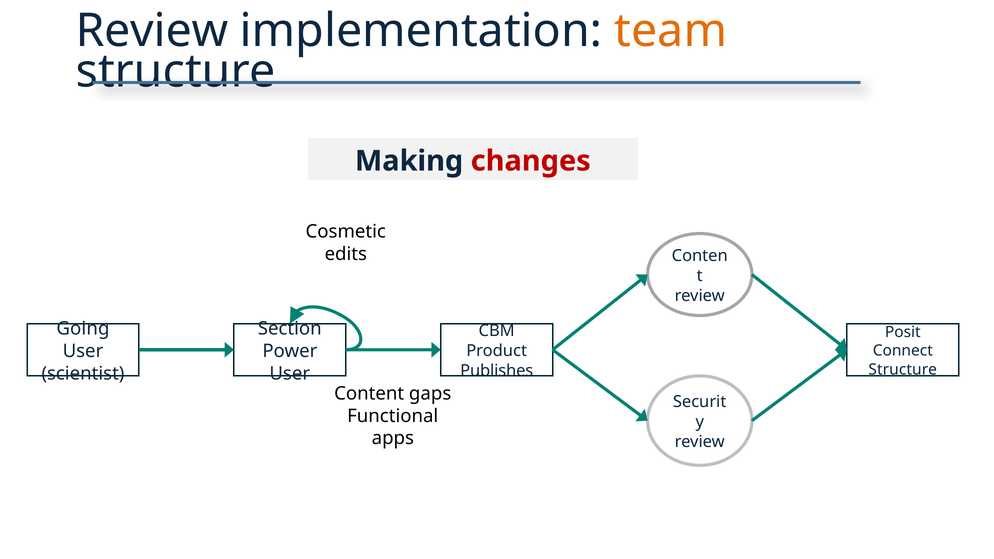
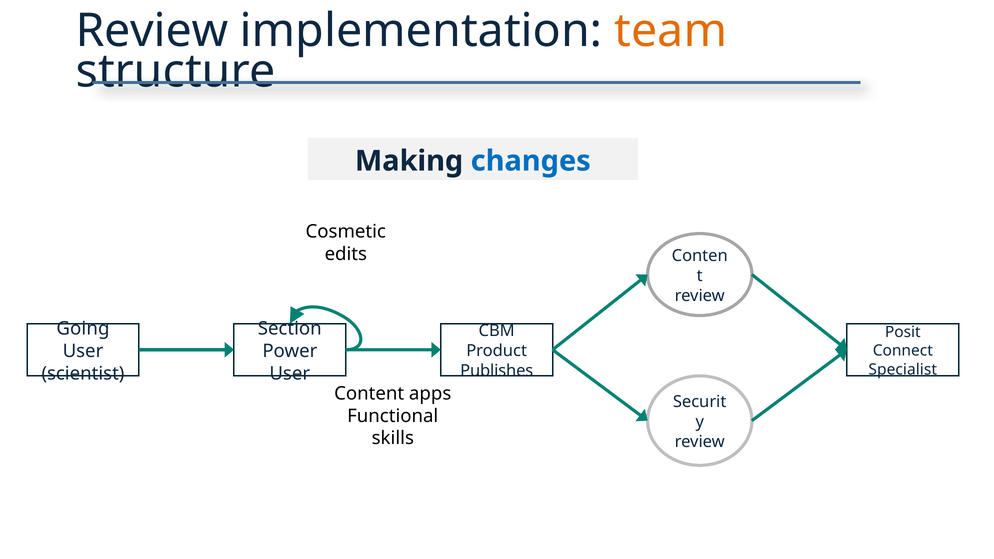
changes colour: red -> blue (531, 161)
Structure: Structure -> Specialist (903, 370)
gaps: gaps -> apps (430, 394)
apps: apps -> skills (393, 438)
